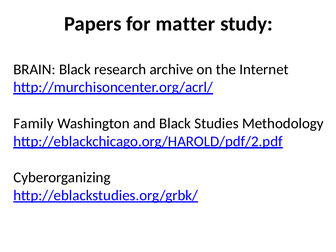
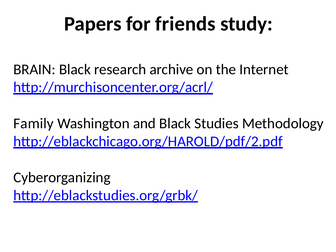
matter: matter -> friends (185, 24)
